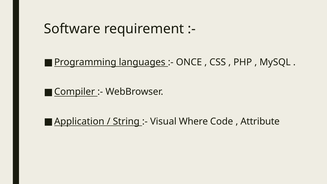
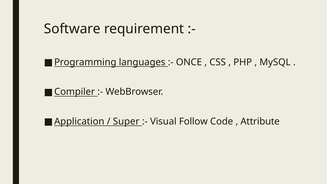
String: String -> Super (126, 121)
Where: Where -> Follow (193, 121)
